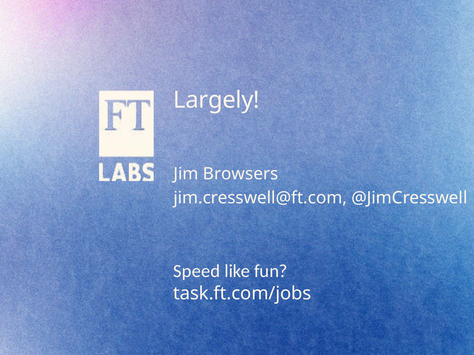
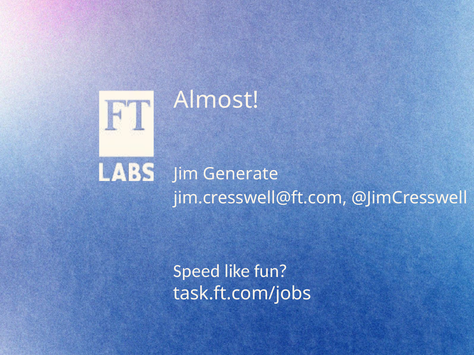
Largely: Largely -> Almost (216, 100)
Browsers: Browsers -> Generate (241, 174)
